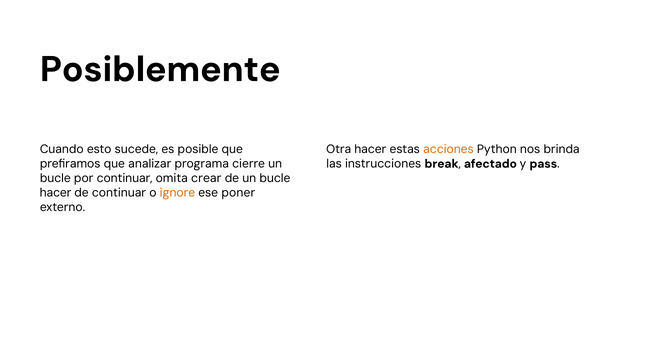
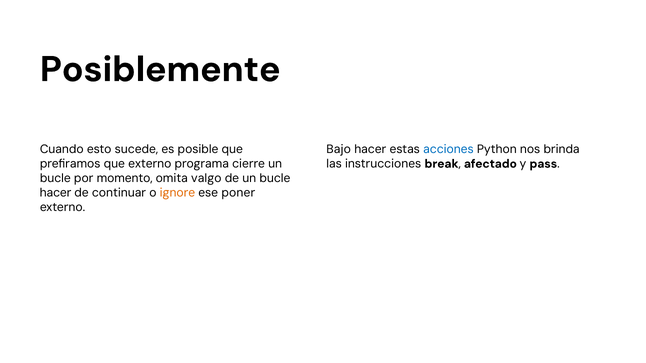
Otra: Otra -> Bajo (339, 149)
acciones colour: orange -> blue (448, 149)
que analizar: analizar -> externo (150, 164)
por continuar: continuar -> momento (125, 178)
crear: crear -> valgo (206, 178)
